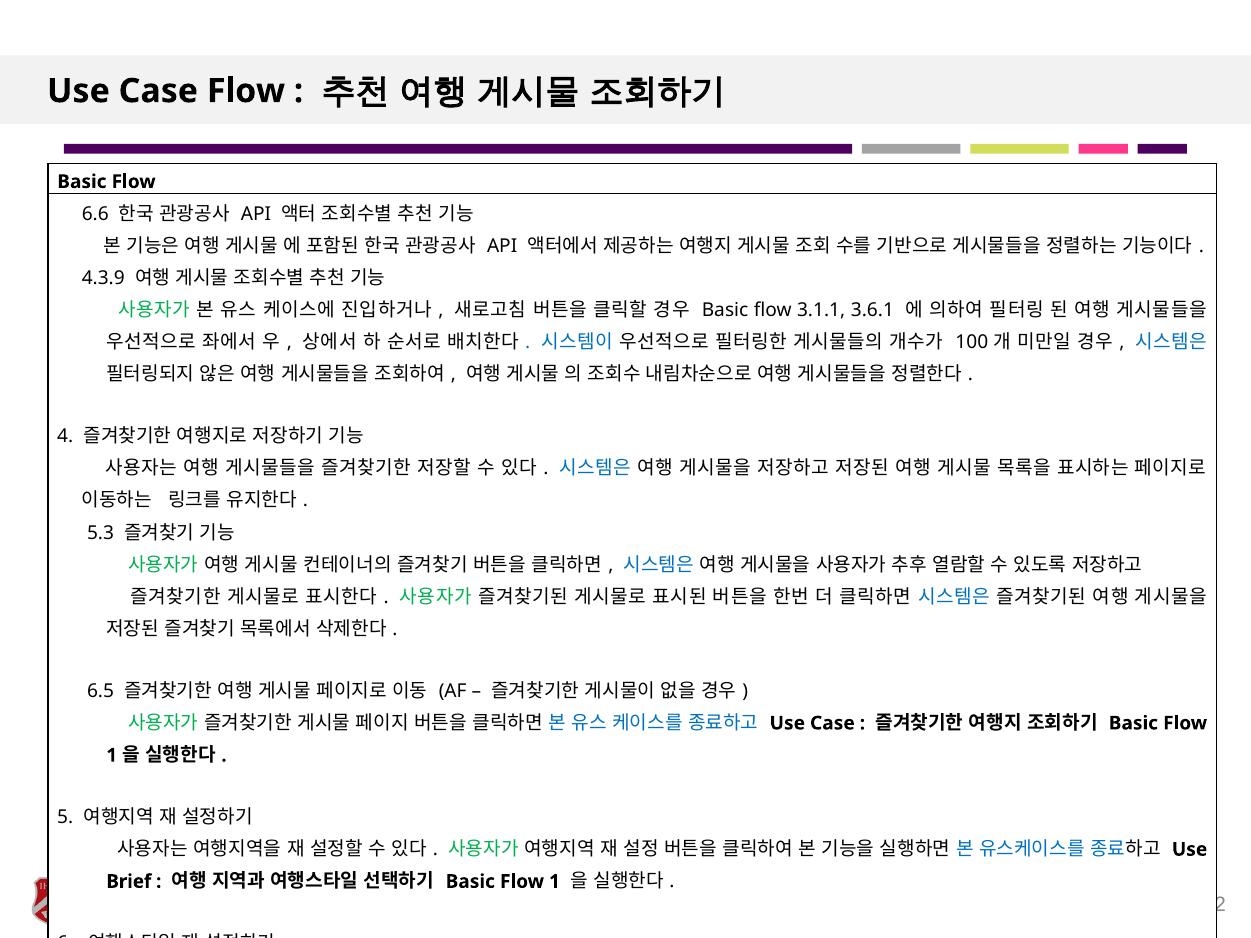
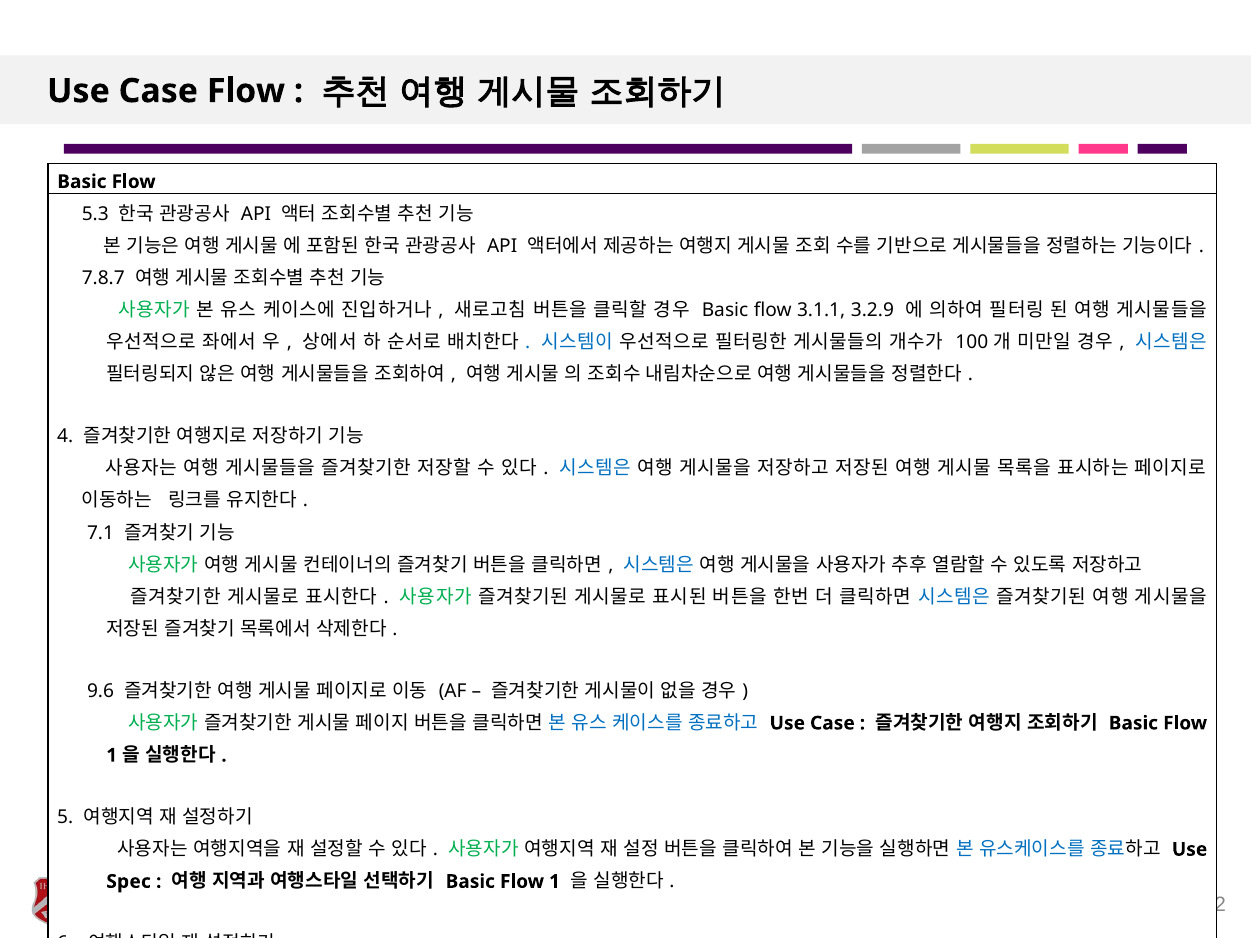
6.6: 6.6 -> 5.3 (95, 214)
4.3.9: 4.3.9 -> 7.8.7 (103, 278)
3.6.1: 3.6.1 -> 3.2.9 (872, 310)
5.3: 5.3 -> 7.1 (101, 533)
6.5: 6.5 -> 9.6 (101, 691)
Brief: Brief -> Spec (129, 882)
